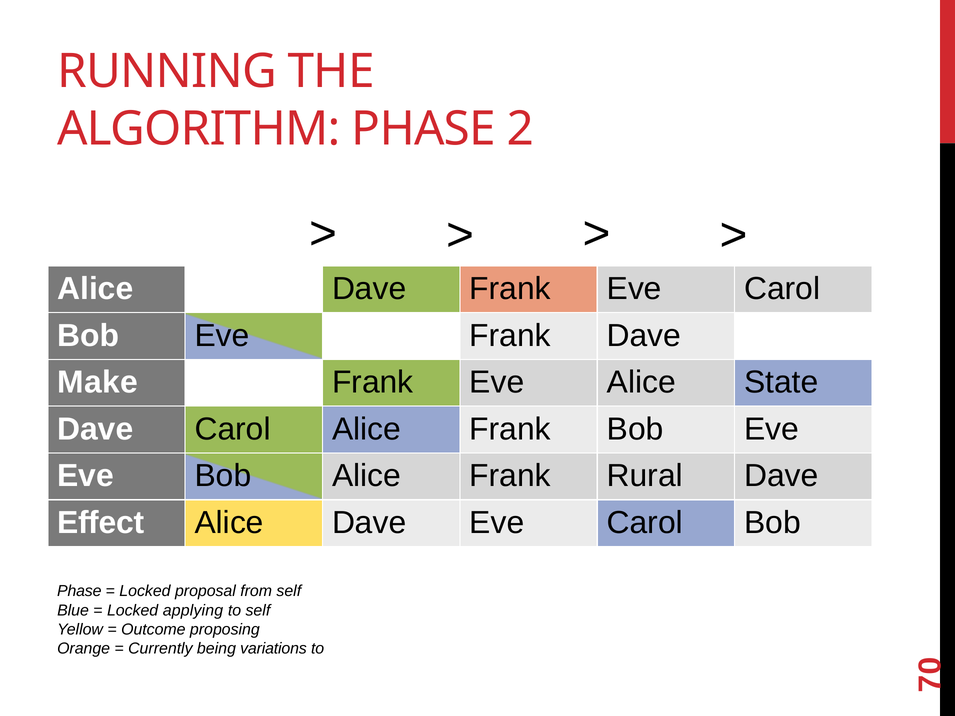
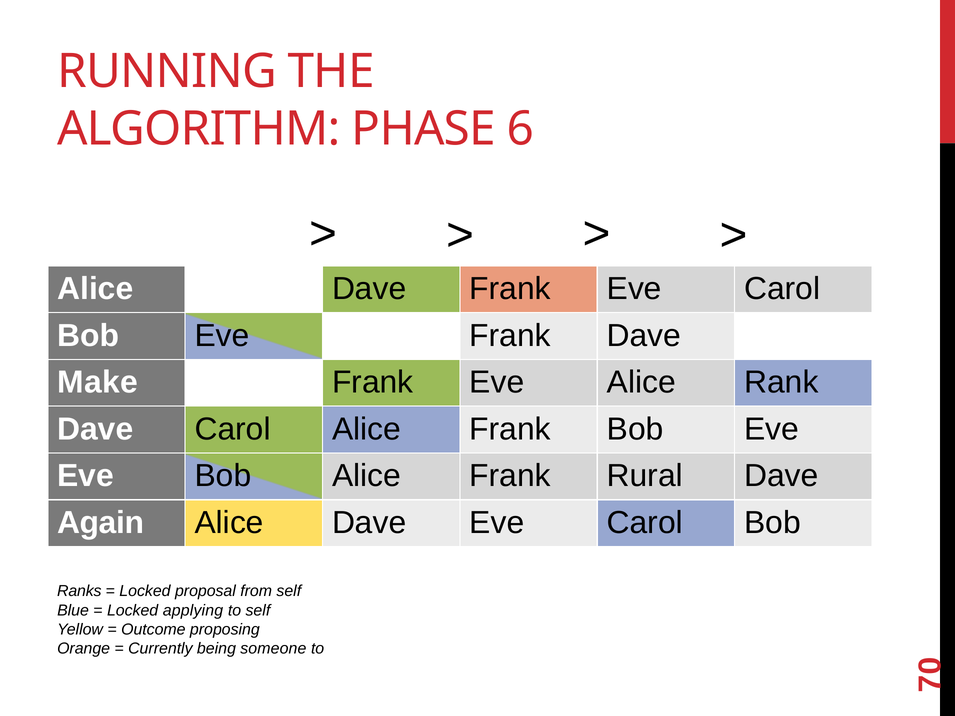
2: 2 -> 6 (520, 129)
State: State -> Rank (781, 383)
Effect: Effect -> Again (101, 523)
Phase: Phase -> Ranks (79, 591)
variations: variations -> someone (273, 649)
